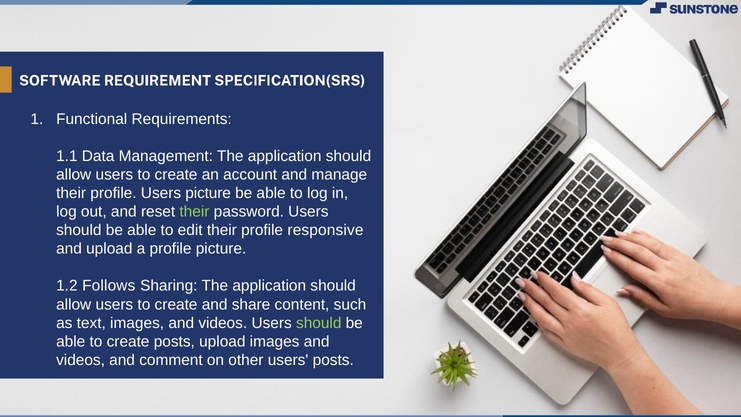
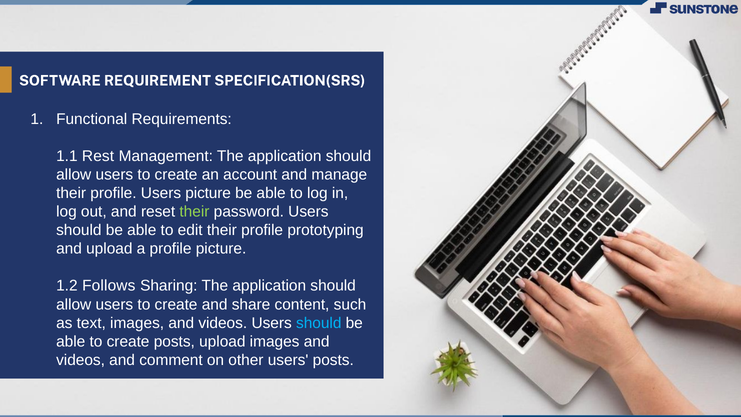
Data: Data -> Rest (98, 156)
responsive: responsive -> prototyping (326, 230)
should colour: light green -> light blue (319, 323)
